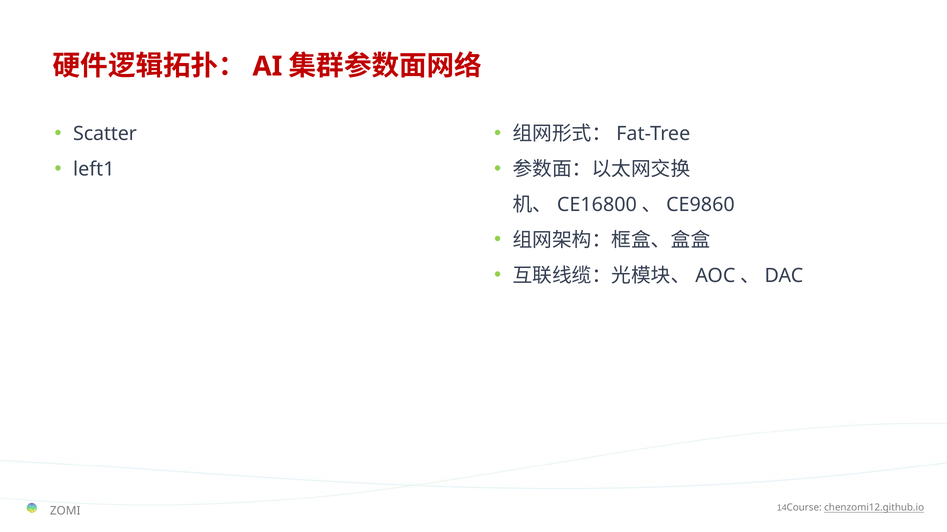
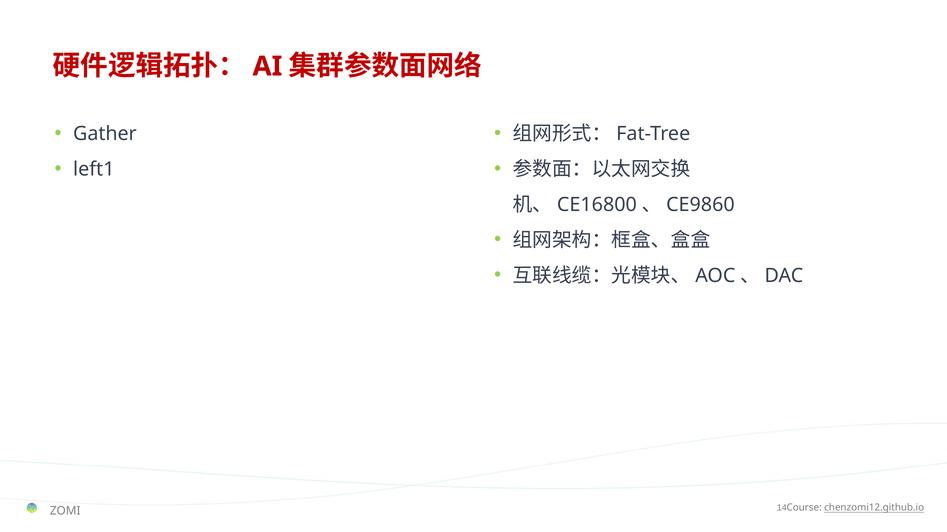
Scatter: Scatter -> Gather (105, 134)
